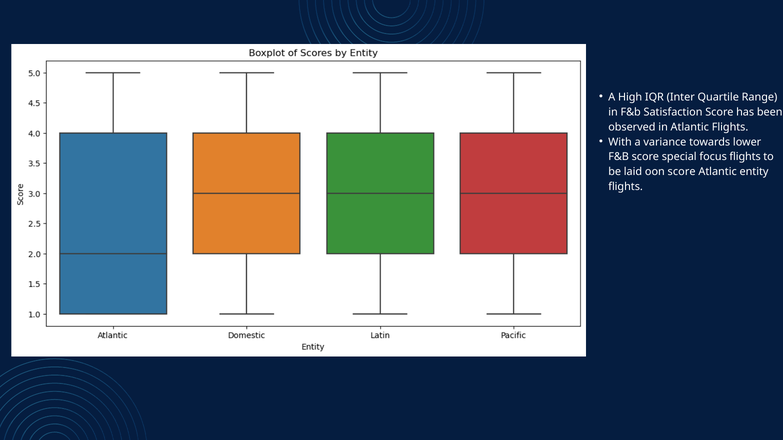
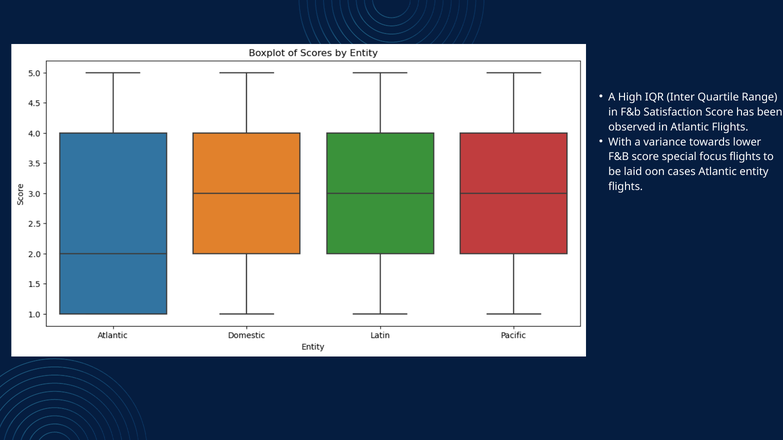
oon score: score -> cases (682, 172)
